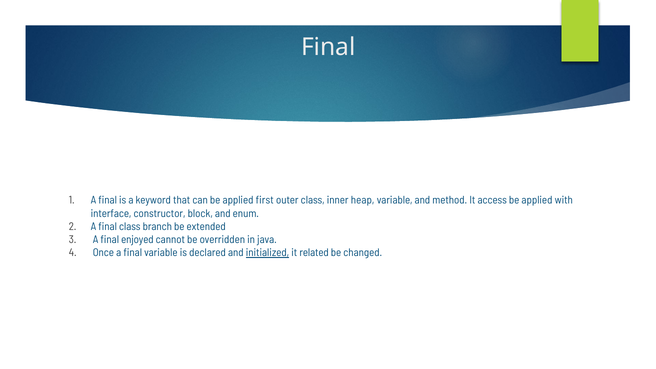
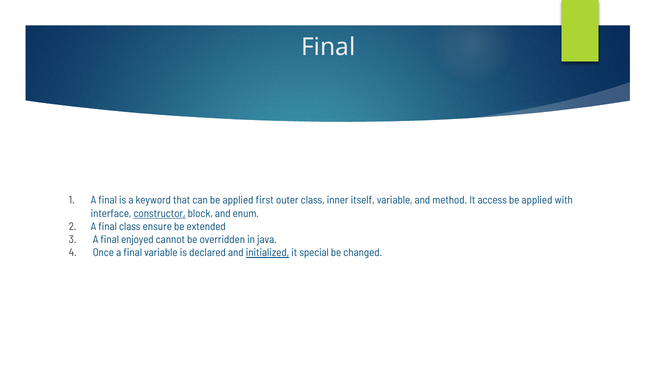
heap: heap -> itself (363, 200)
constructor underline: none -> present (160, 213)
branch: branch -> ensure (157, 227)
related: related -> special (314, 253)
